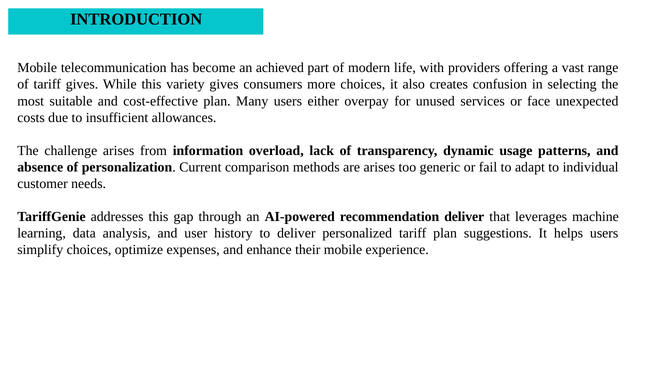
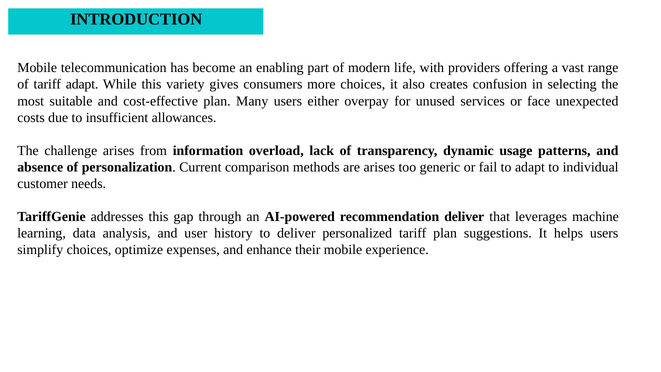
achieved: achieved -> enabling (280, 68)
tariff gives: gives -> adapt (82, 84)
